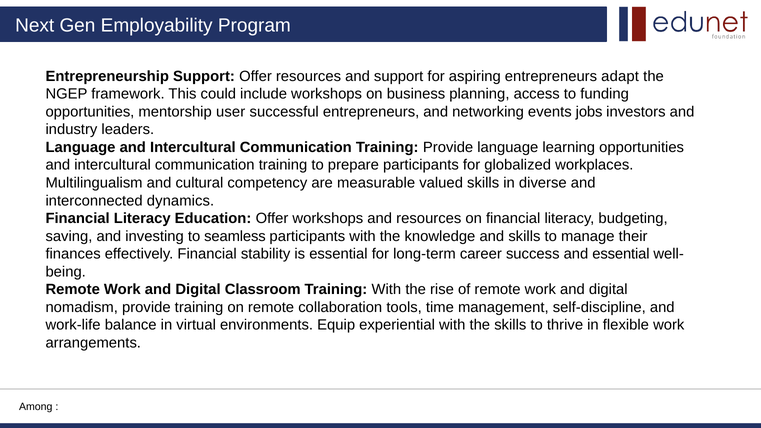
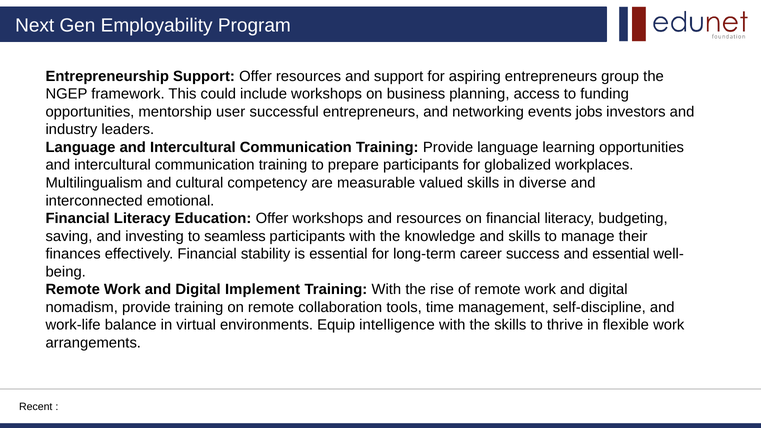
adapt: adapt -> group (620, 76)
dynamics: dynamics -> emotional (181, 201)
Classroom: Classroom -> Implement (263, 290)
experiential: experiential -> intelligence (397, 325)
Among: Among -> Recent (36, 407)
